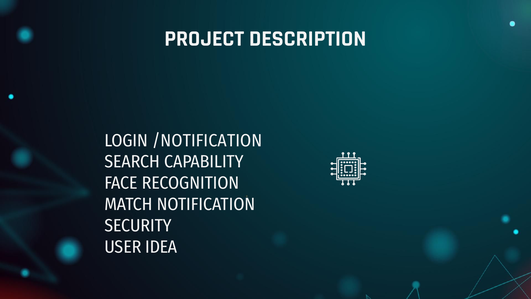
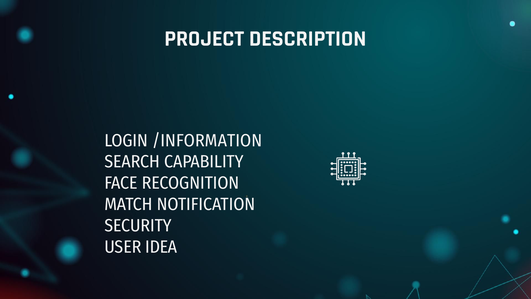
/NOTIFICATION: /NOTIFICATION -> /INFORMATION (207, 140)
